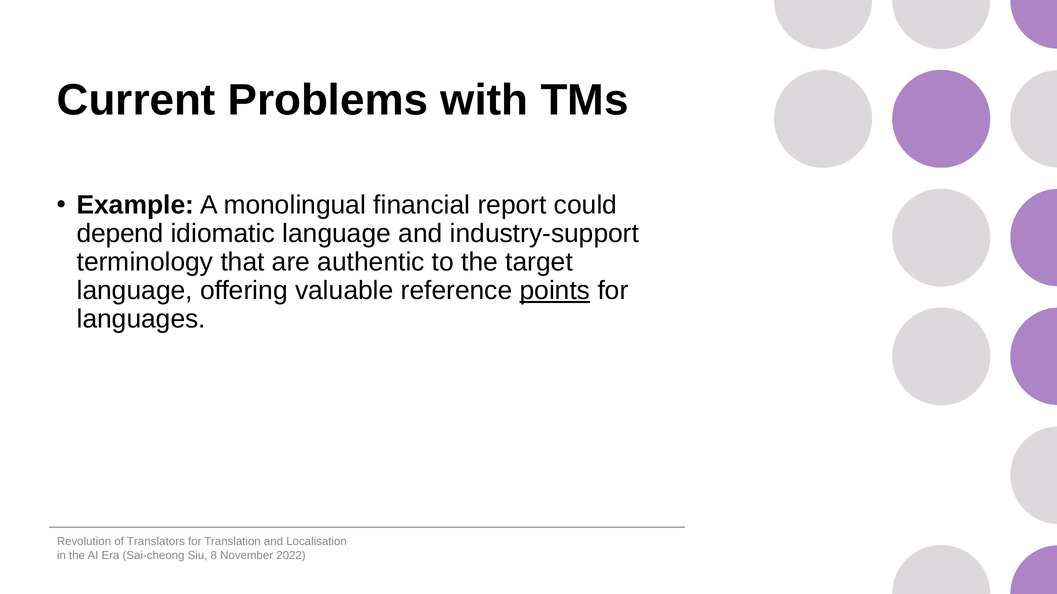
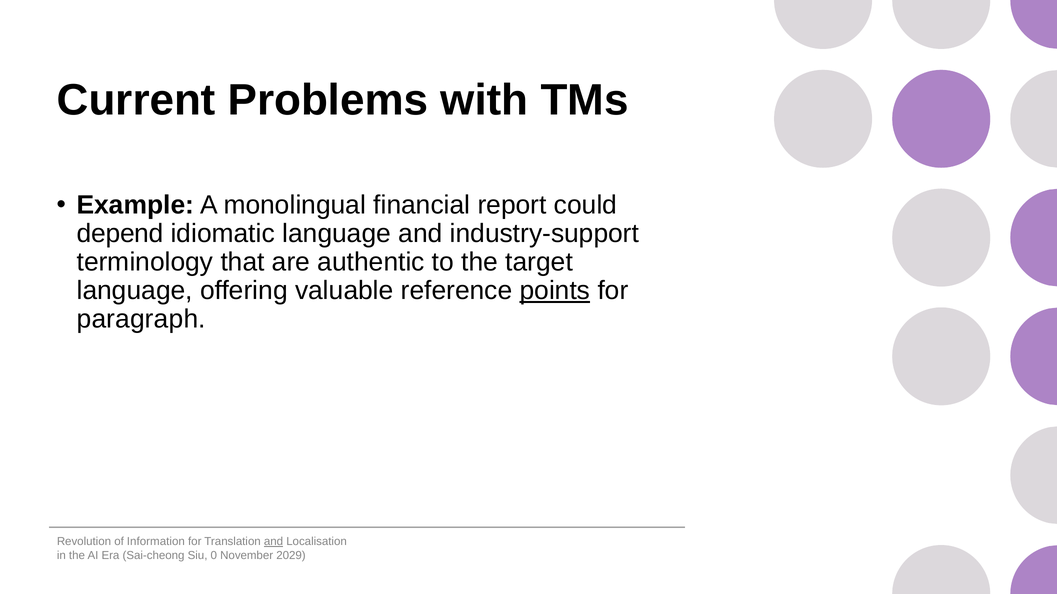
languages: languages -> paragraph (141, 319)
Translators: Translators -> Information (156, 542)
and underline: none -> present (274, 542)
8: 8 -> 0 (214, 556)
2022: 2022 -> 2029 (291, 556)
